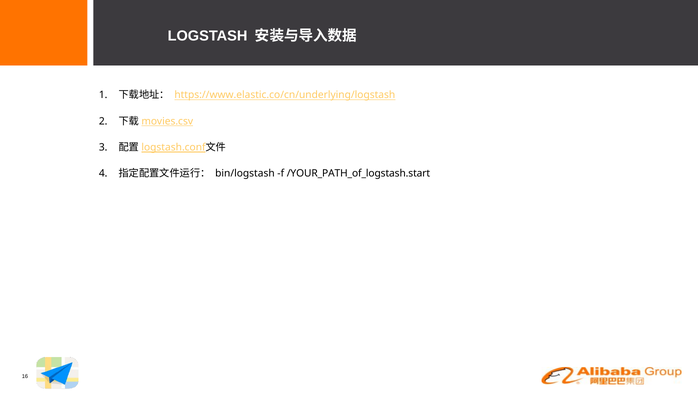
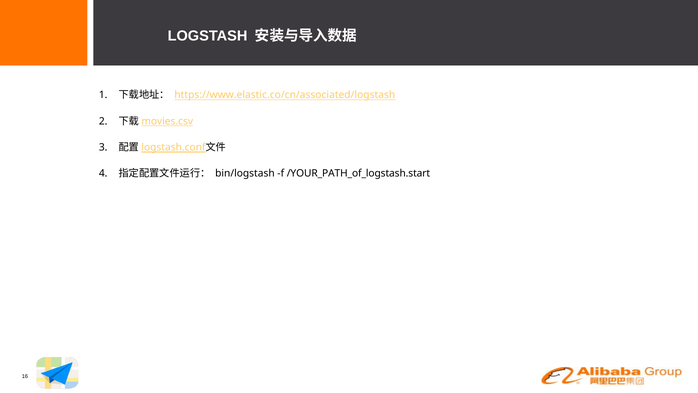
https://www.elastic.co/cn/underlying/logstash: https://www.elastic.co/cn/underlying/logstash -> https://www.elastic.co/cn/associated/logstash (285, 95)
